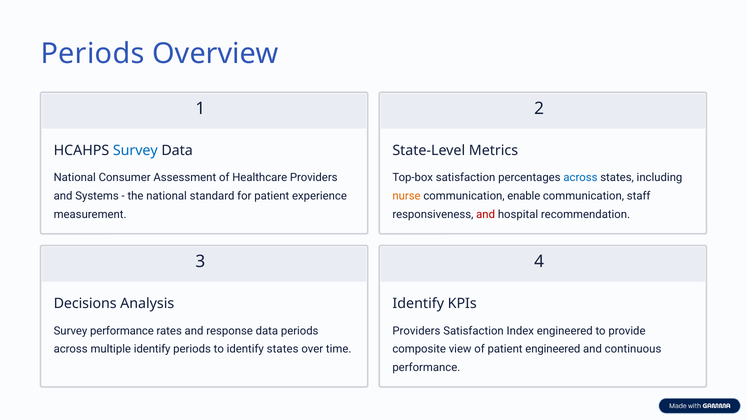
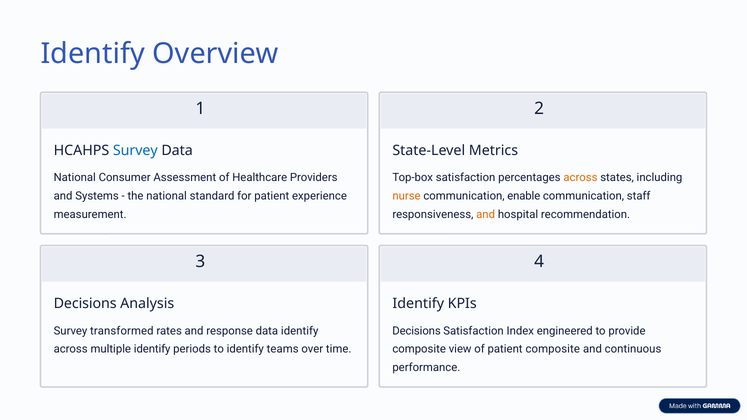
Periods: Periods -> Identify (93, 54)
across colour: blue -> orange (580, 178)
and colour: red -> orange (486, 215)
Survey performance: performance -> transformed (122, 331)
data periods: periods -> identify (300, 331)
Providers: Providers -> Decisions (417, 331)
identify states: states -> teams (283, 349)
patient engineered: engineered -> composite (553, 349)
